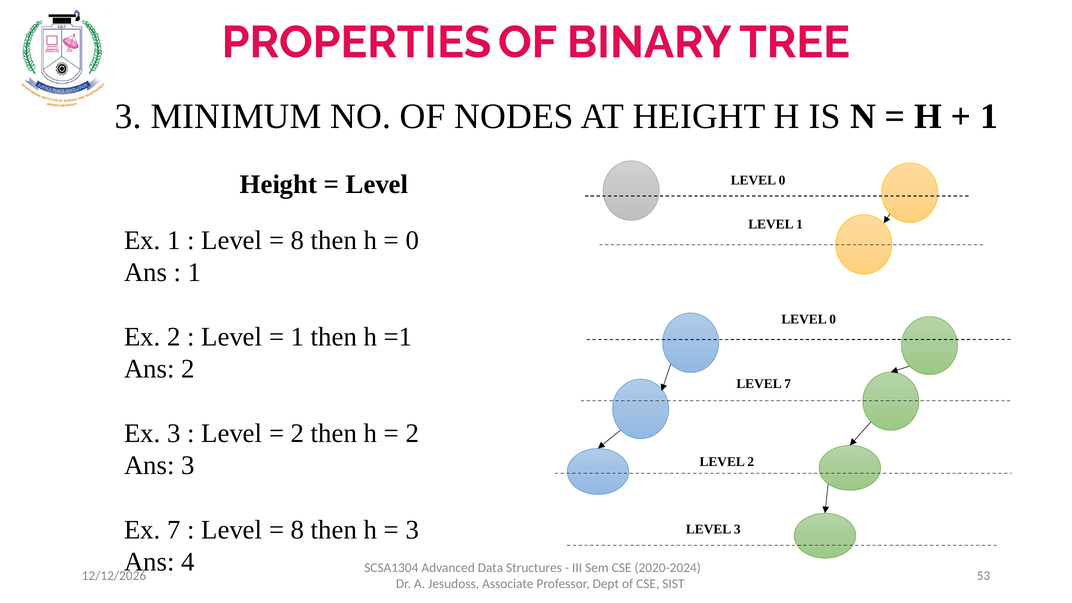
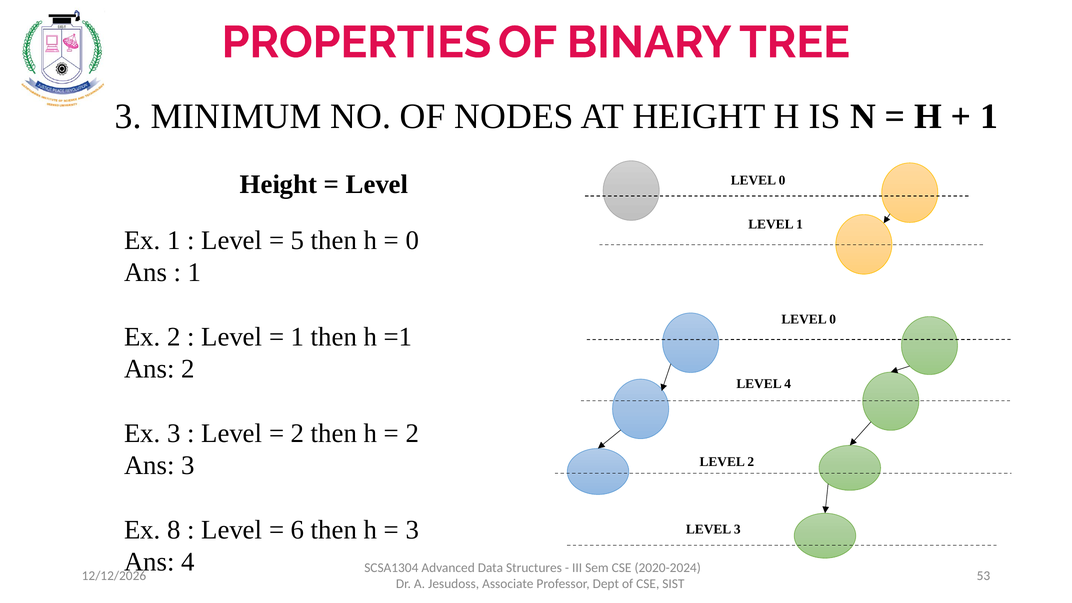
8: 8 -> 5 (297, 240)
LEVEL 7: 7 -> 4 (788, 384)
Ex 7: 7 -> 8 (174, 530)
8: 8 -> 6 (297, 530)
